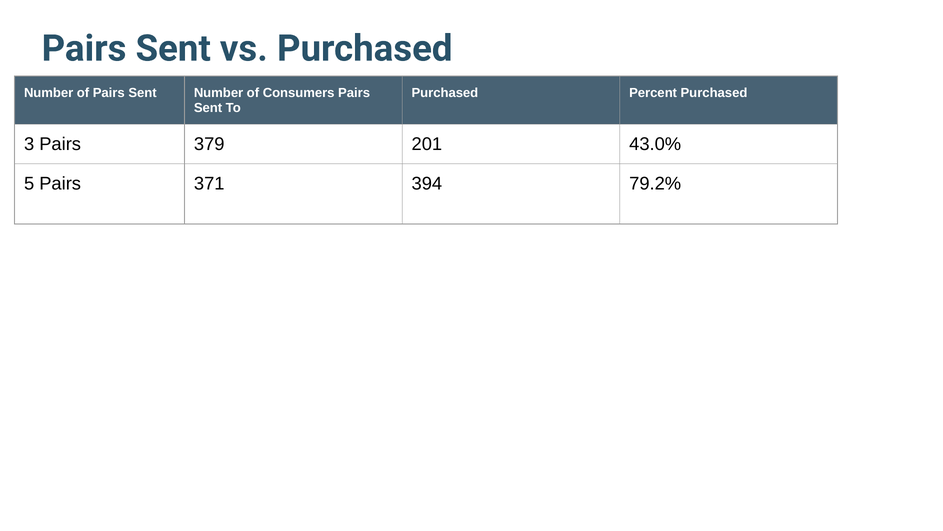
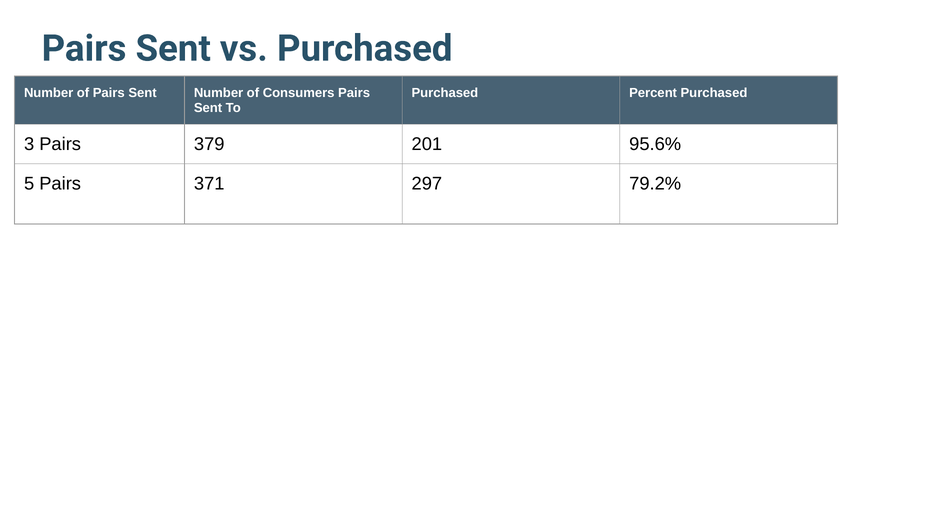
43.0%: 43.0% -> 95.6% (655, 144)
394: 394 -> 297 (427, 184)
